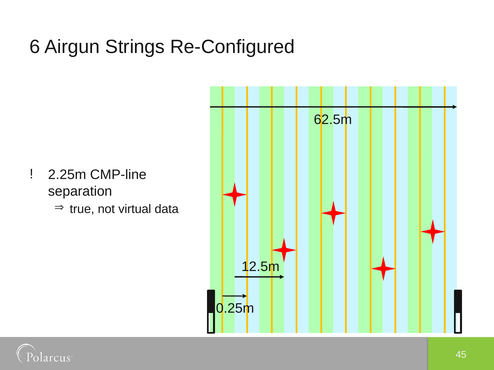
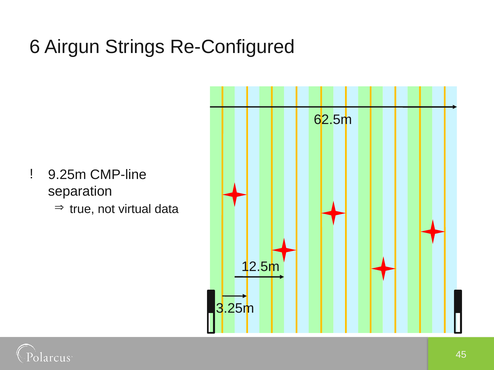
2.25m: 2.25m -> 9.25m (67, 175)
0.25m: 0.25m -> 3.25m (235, 309)
